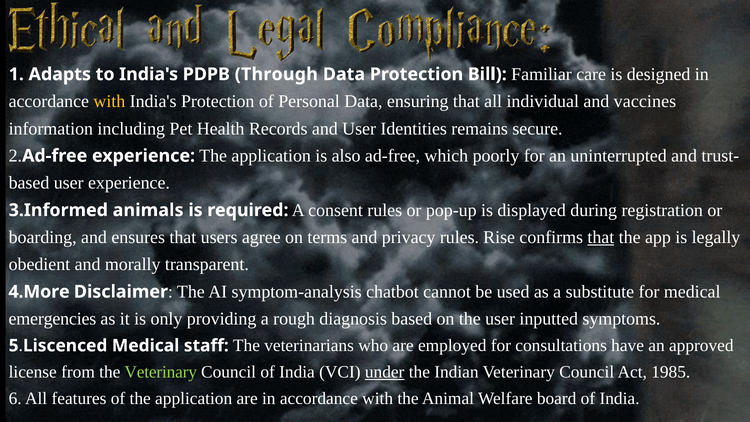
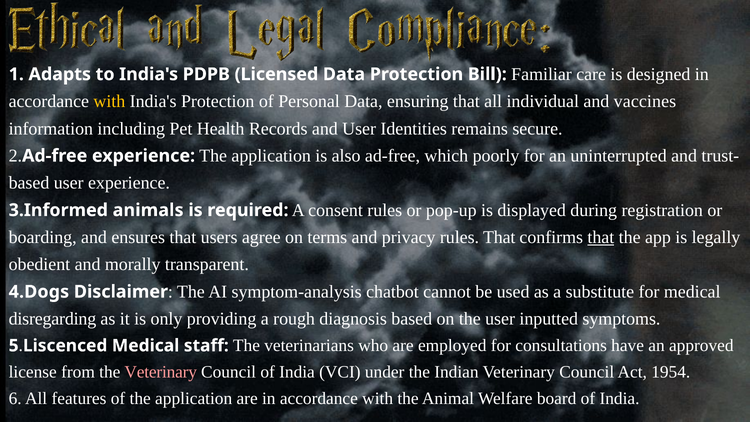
Through: Through -> Licensed (276, 74)
rules Rise: Rise -> That (499, 237)
4.More: 4.More -> 4.Dogs (39, 292)
emergencies: emergencies -> disregarding (52, 319)
Veterinary colour: light green -> pink (161, 372)
under underline: present -> none (385, 372)
1985: 1985 -> 1954 (671, 372)
